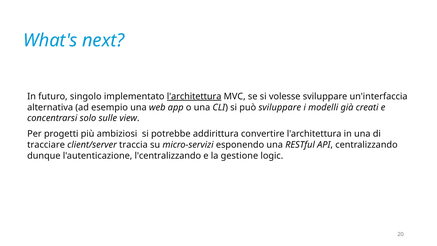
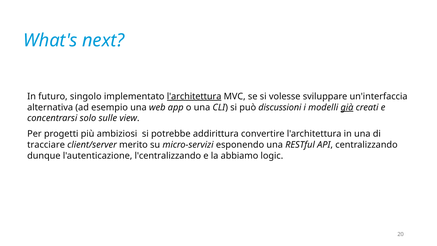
può sviluppare: sviluppare -> discussioni (280, 107)
già underline: none -> present (347, 107)
traccia: traccia -> merito (133, 145)
gestione: gestione -> abbiamo (239, 156)
